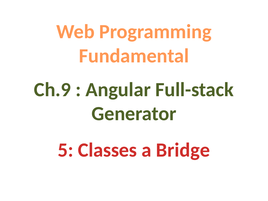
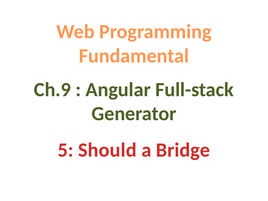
Classes: Classes -> Should (107, 150)
